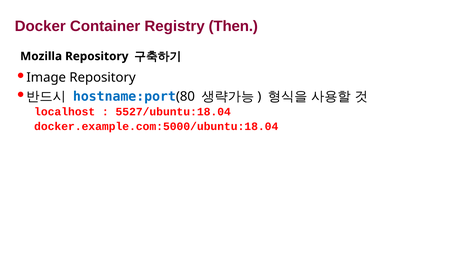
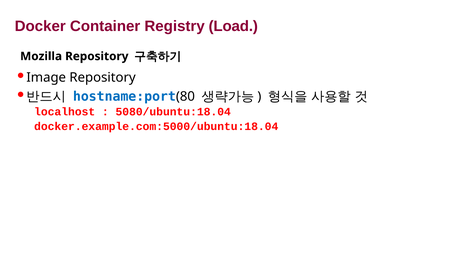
Then: Then -> Load (233, 26)
5527/ubuntu:18.04: 5527/ubuntu:18.04 -> 5080/ubuntu:18.04 (173, 112)
